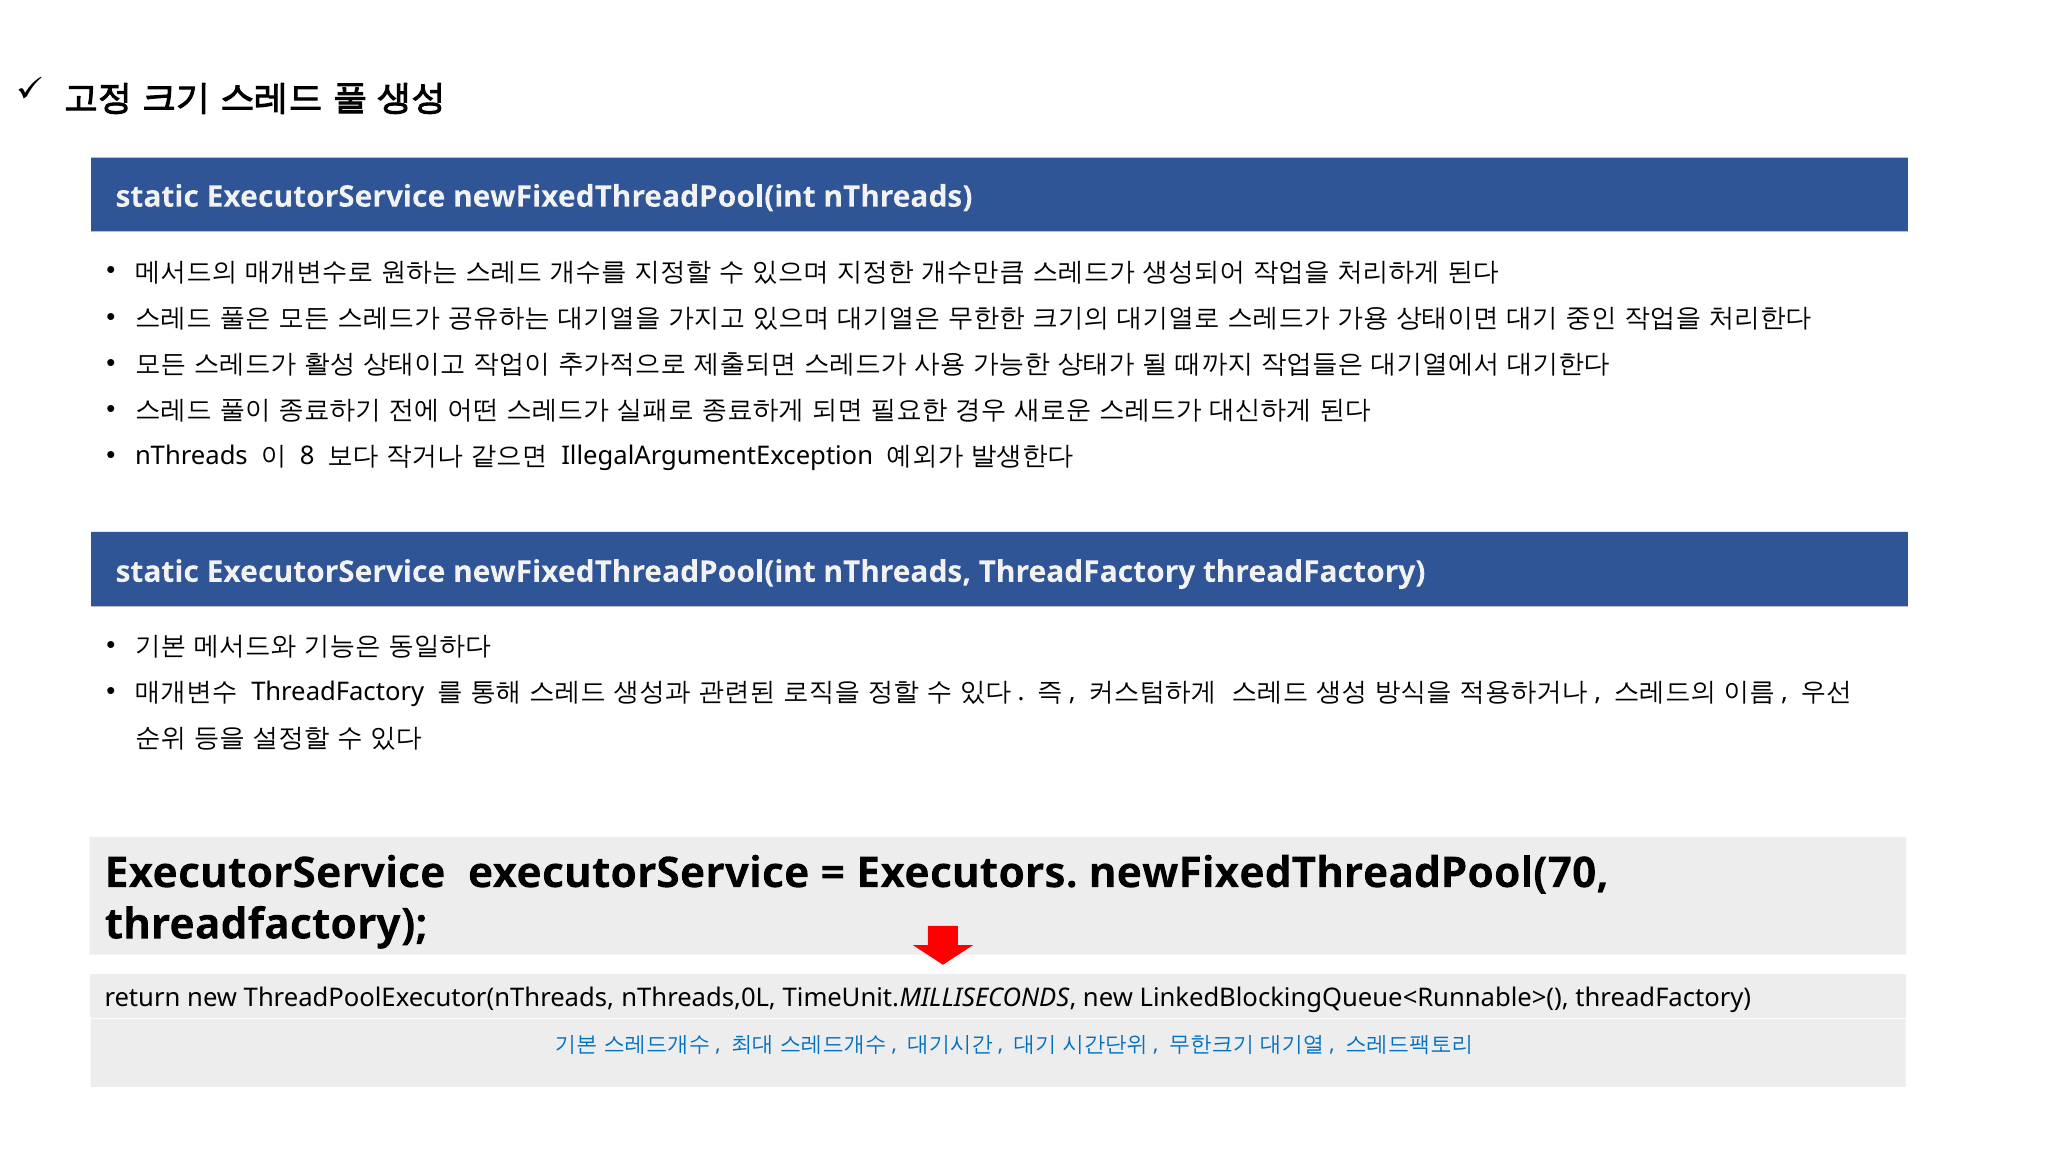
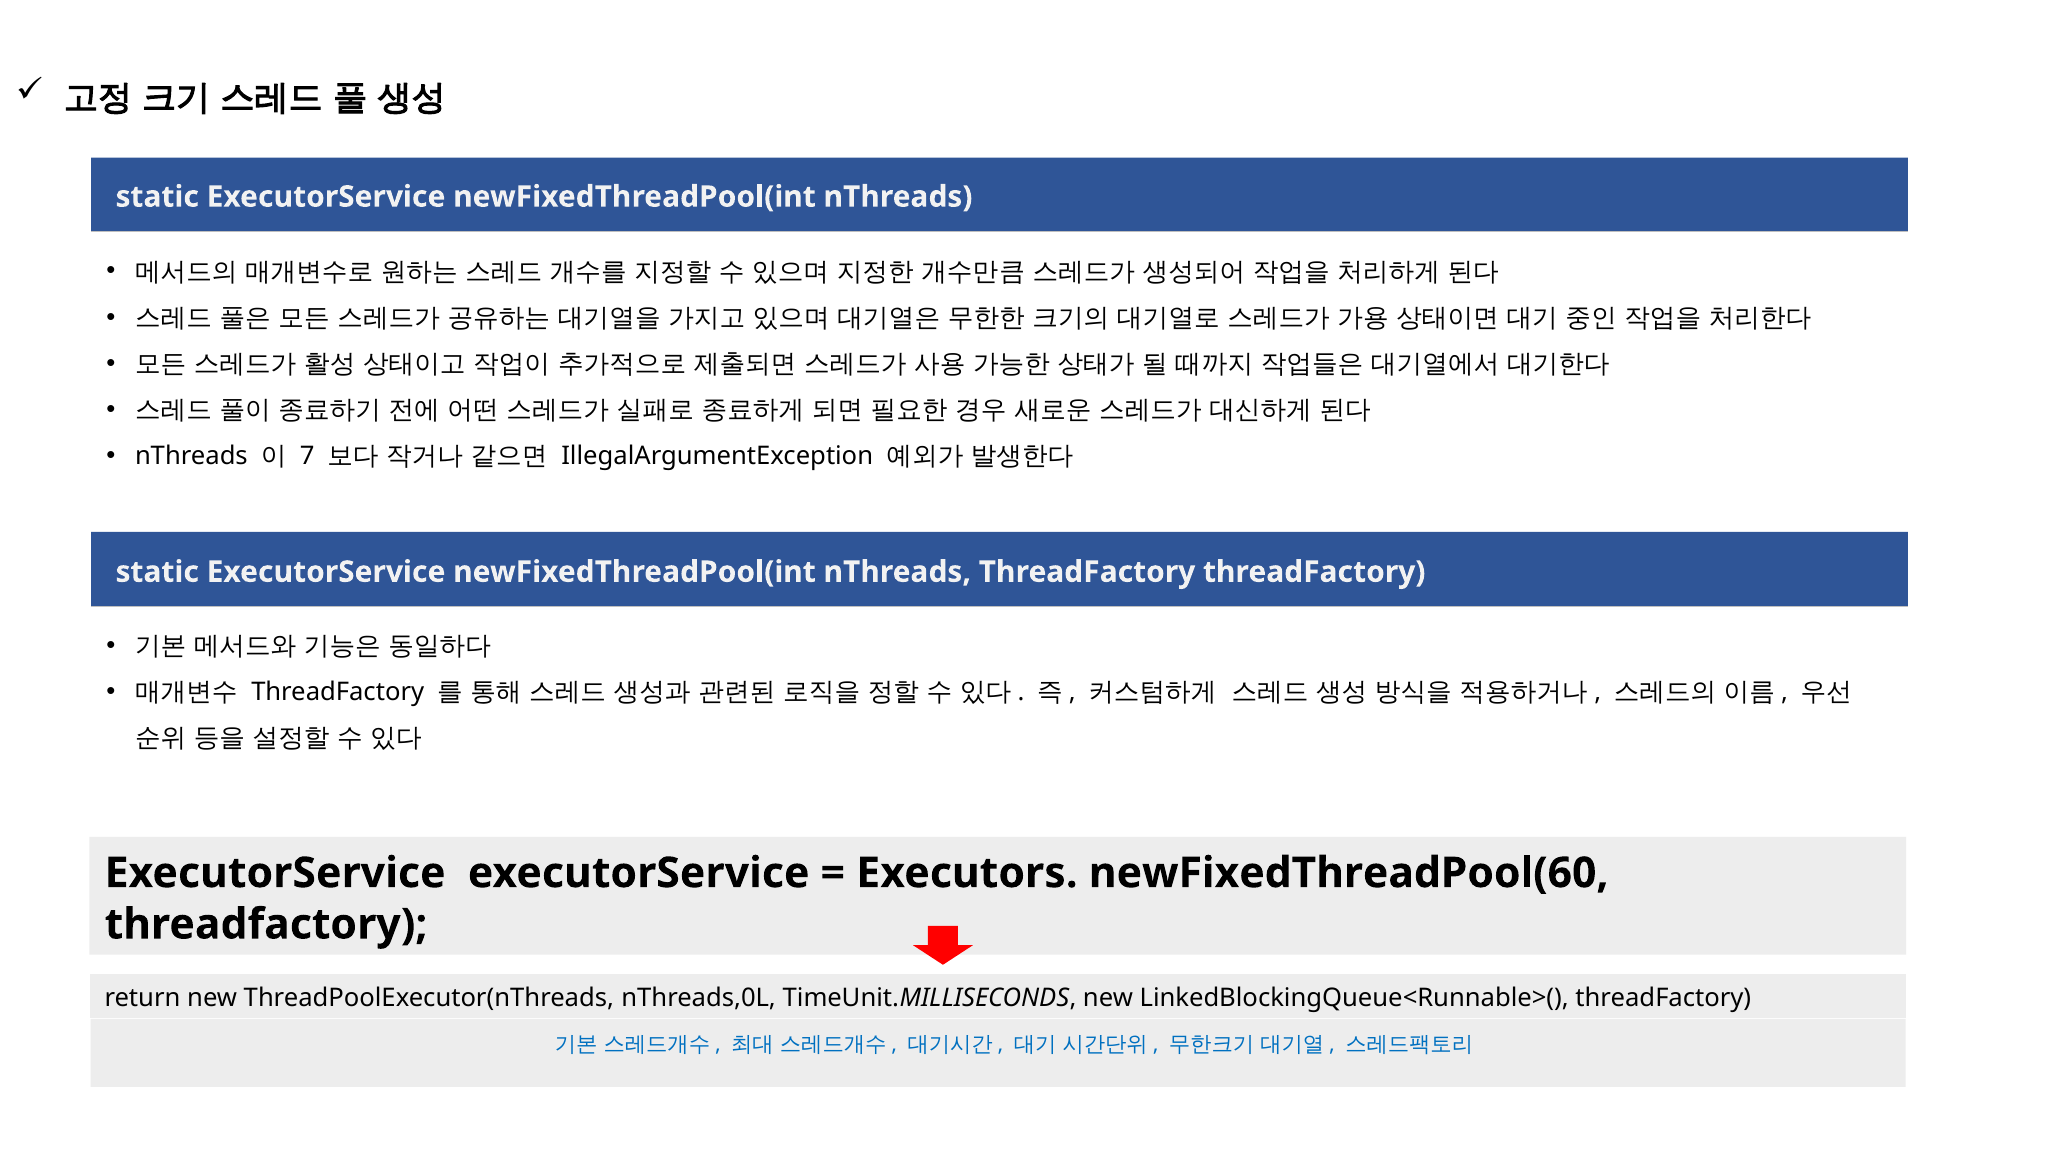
8: 8 -> 7 (307, 457)
newFixedThreadPool(70: newFixedThreadPool(70 -> newFixedThreadPool(60 (1349, 873)
